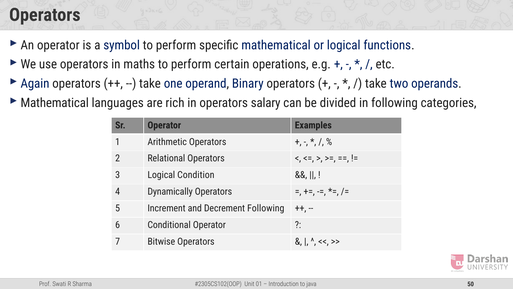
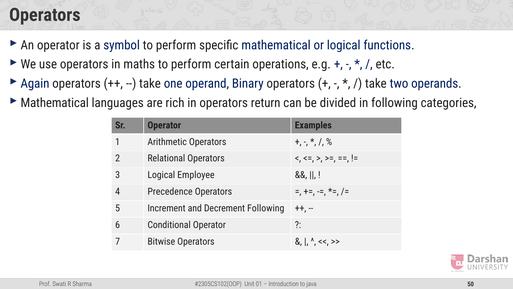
salary: salary -> return (266, 103)
Condition: Condition -> Employee (196, 175)
Dynamically: Dynamically -> Precedence (170, 191)
